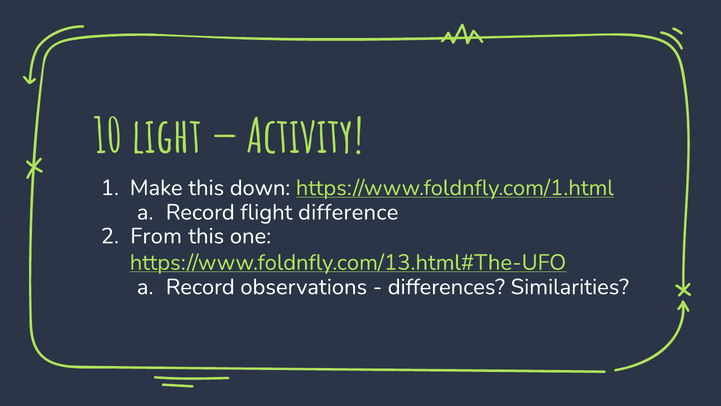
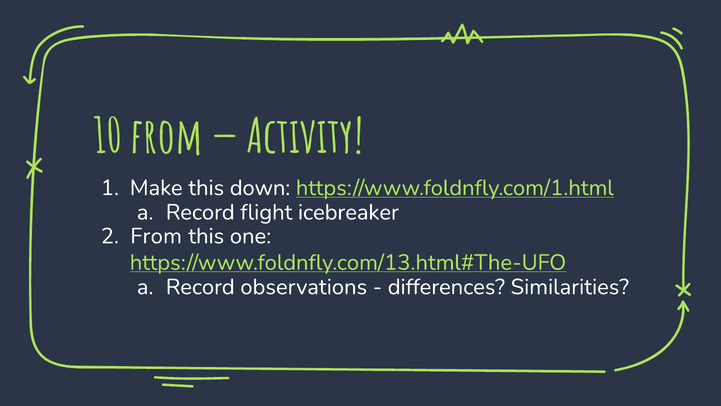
10 light: light -> from (167, 137)
difference: difference -> icebreaker (348, 212)
